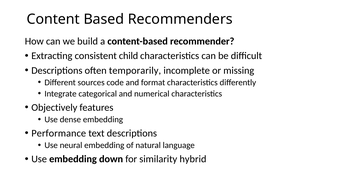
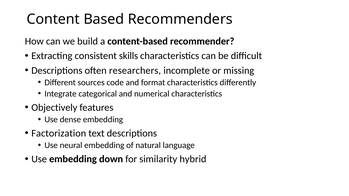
child: child -> skills (129, 56)
temporarily: temporarily -> researchers (135, 71)
Performance: Performance -> Factorization (59, 133)
